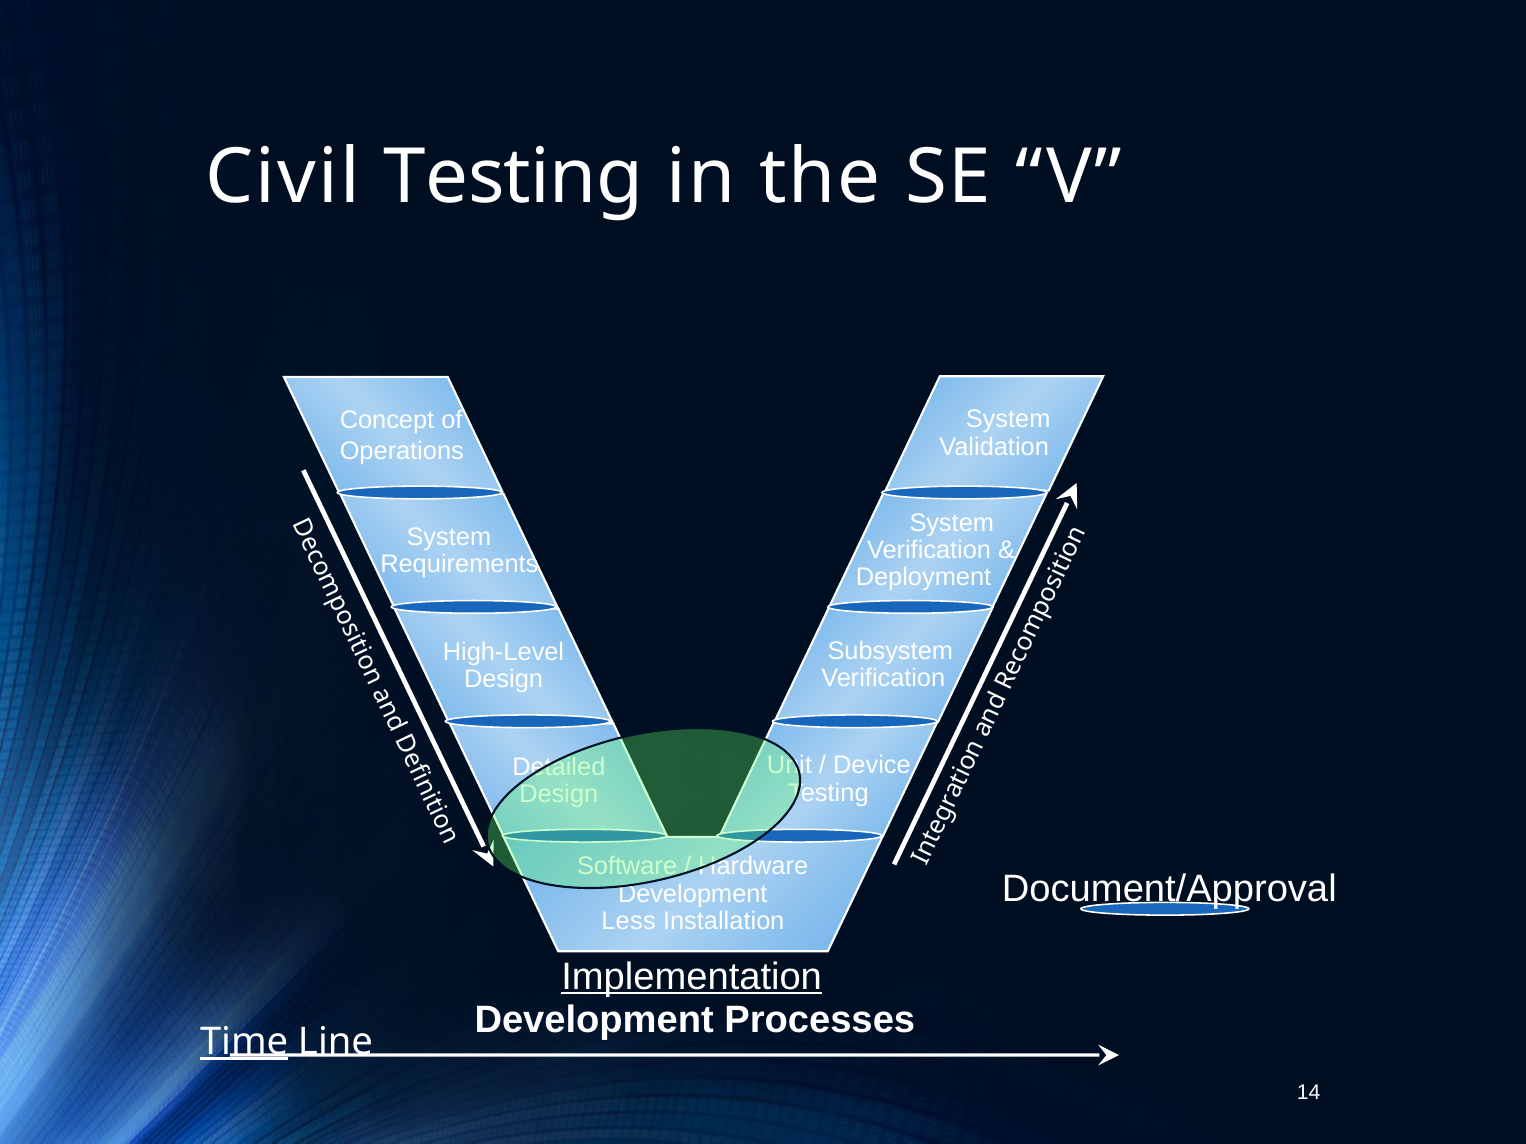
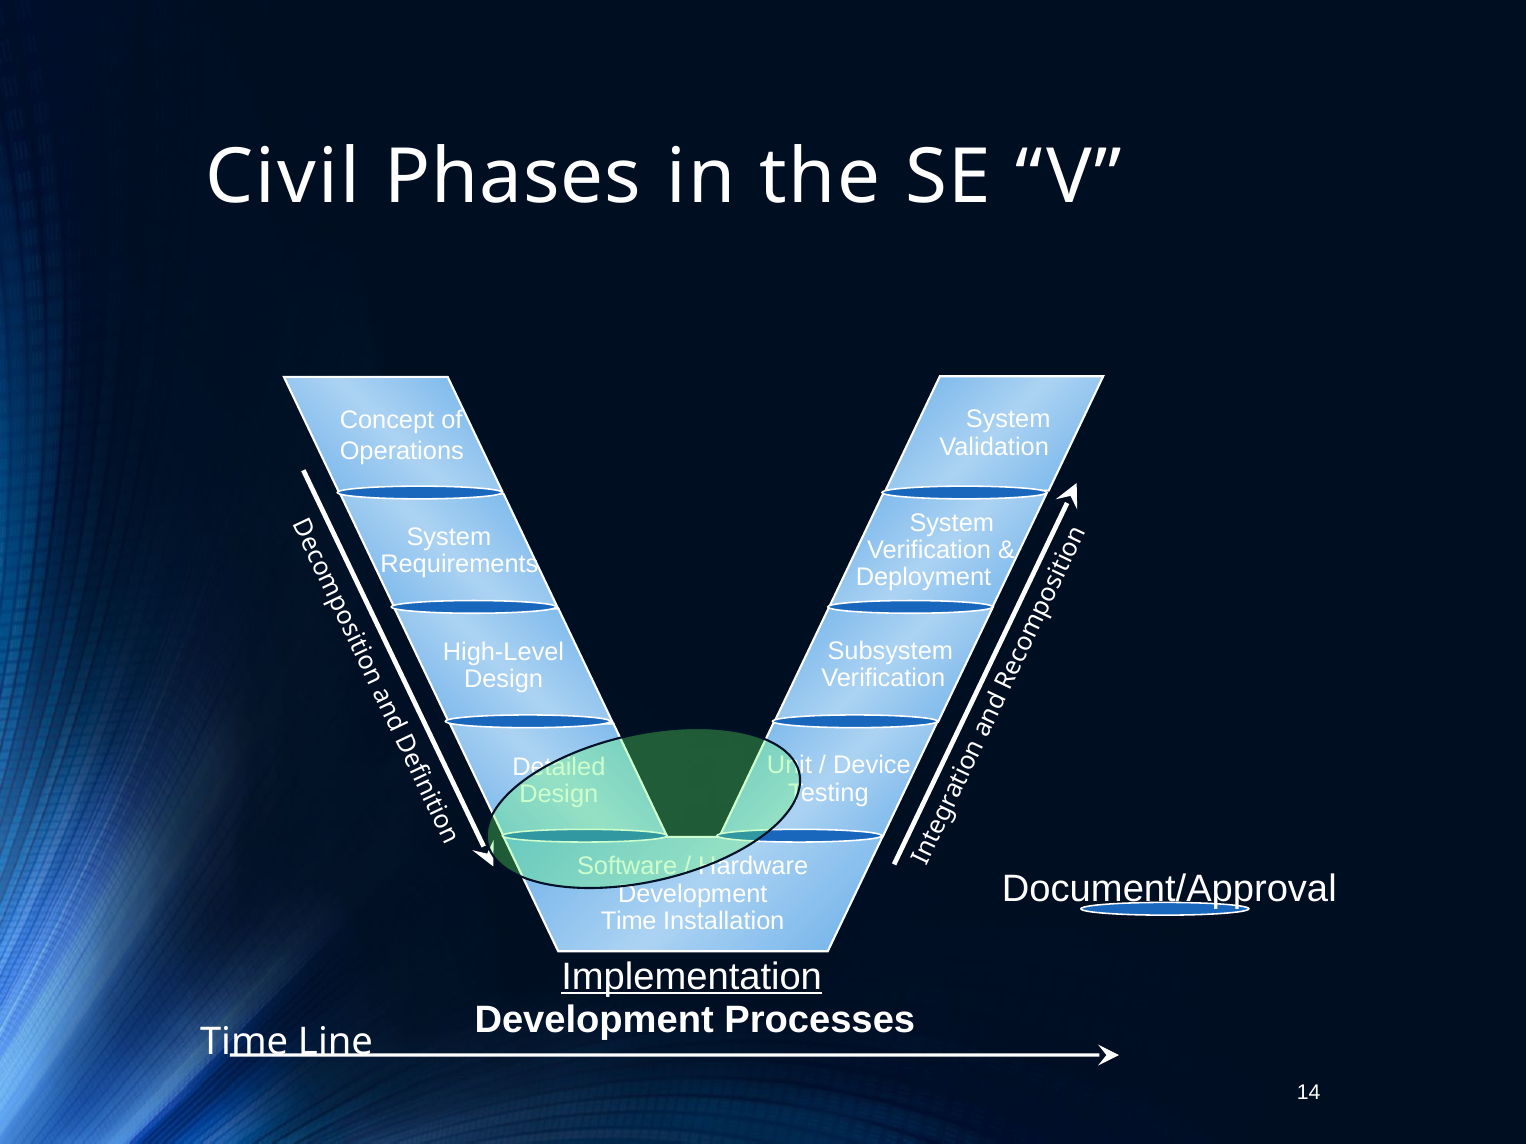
Civil Testing: Testing -> Phases (513, 177)
Less: Less -> Time (629, 922)
Time underline: present -> none (244, 1043)
